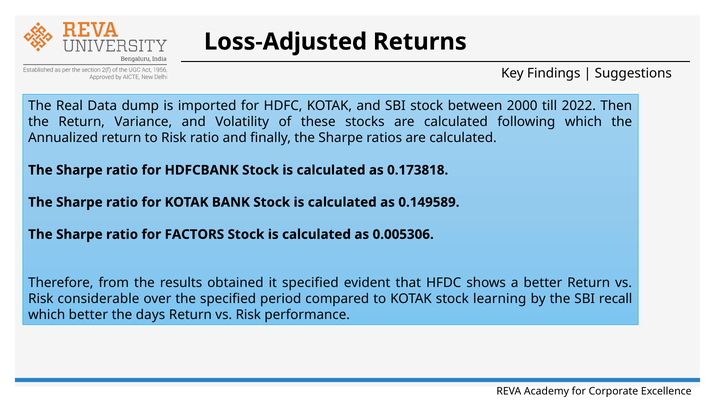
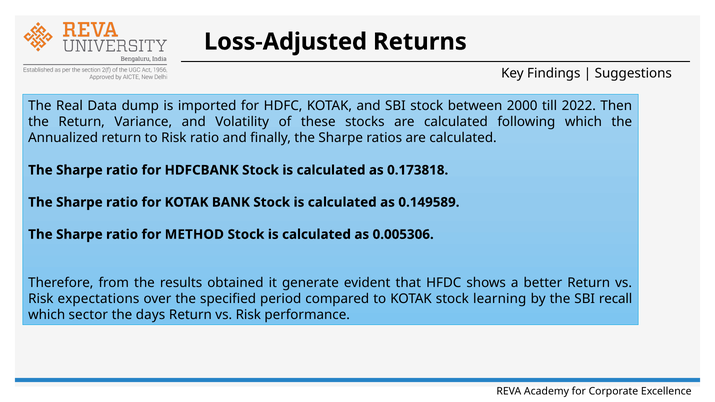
FACTORS: FACTORS -> METHOD (194, 235)
it specified: specified -> generate (310, 283)
considerable: considerable -> expectations (98, 299)
which better: better -> sector (88, 315)
